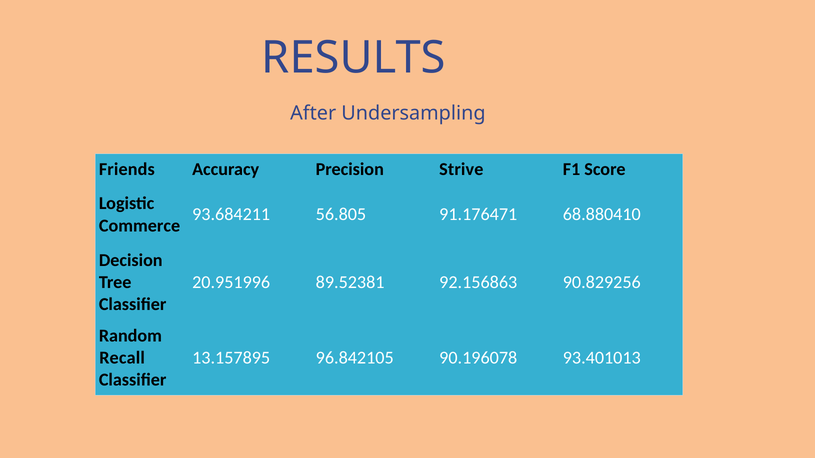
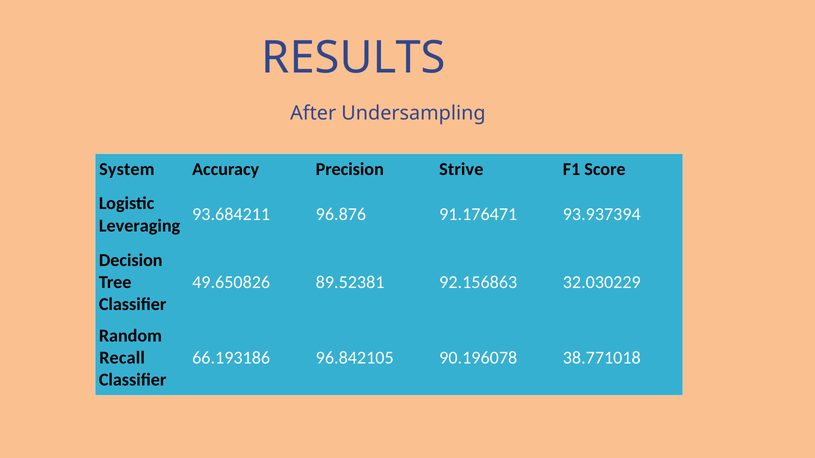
Friends: Friends -> System (127, 169)
56.805: 56.805 -> 96.876 (341, 215)
68.880410: 68.880410 -> 93.937394 (602, 215)
Commerce: Commerce -> Leveraging (140, 226)
20.951996: 20.951996 -> 49.650826 (231, 283)
90.829256: 90.829256 -> 32.030229 (602, 283)
13.157895: 13.157895 -> 66.193186 (231, 358)
93.401013: 93.401013 -> 38.771018 (602, 358)
